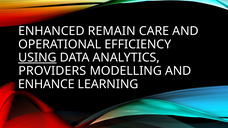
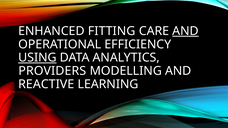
REMAIN: REMAIN -> FITTING (112, 31)
AND underline: none -> present (185, 31)
ENHANCE: ENHANCE -> REACTIVE (46, 84)
